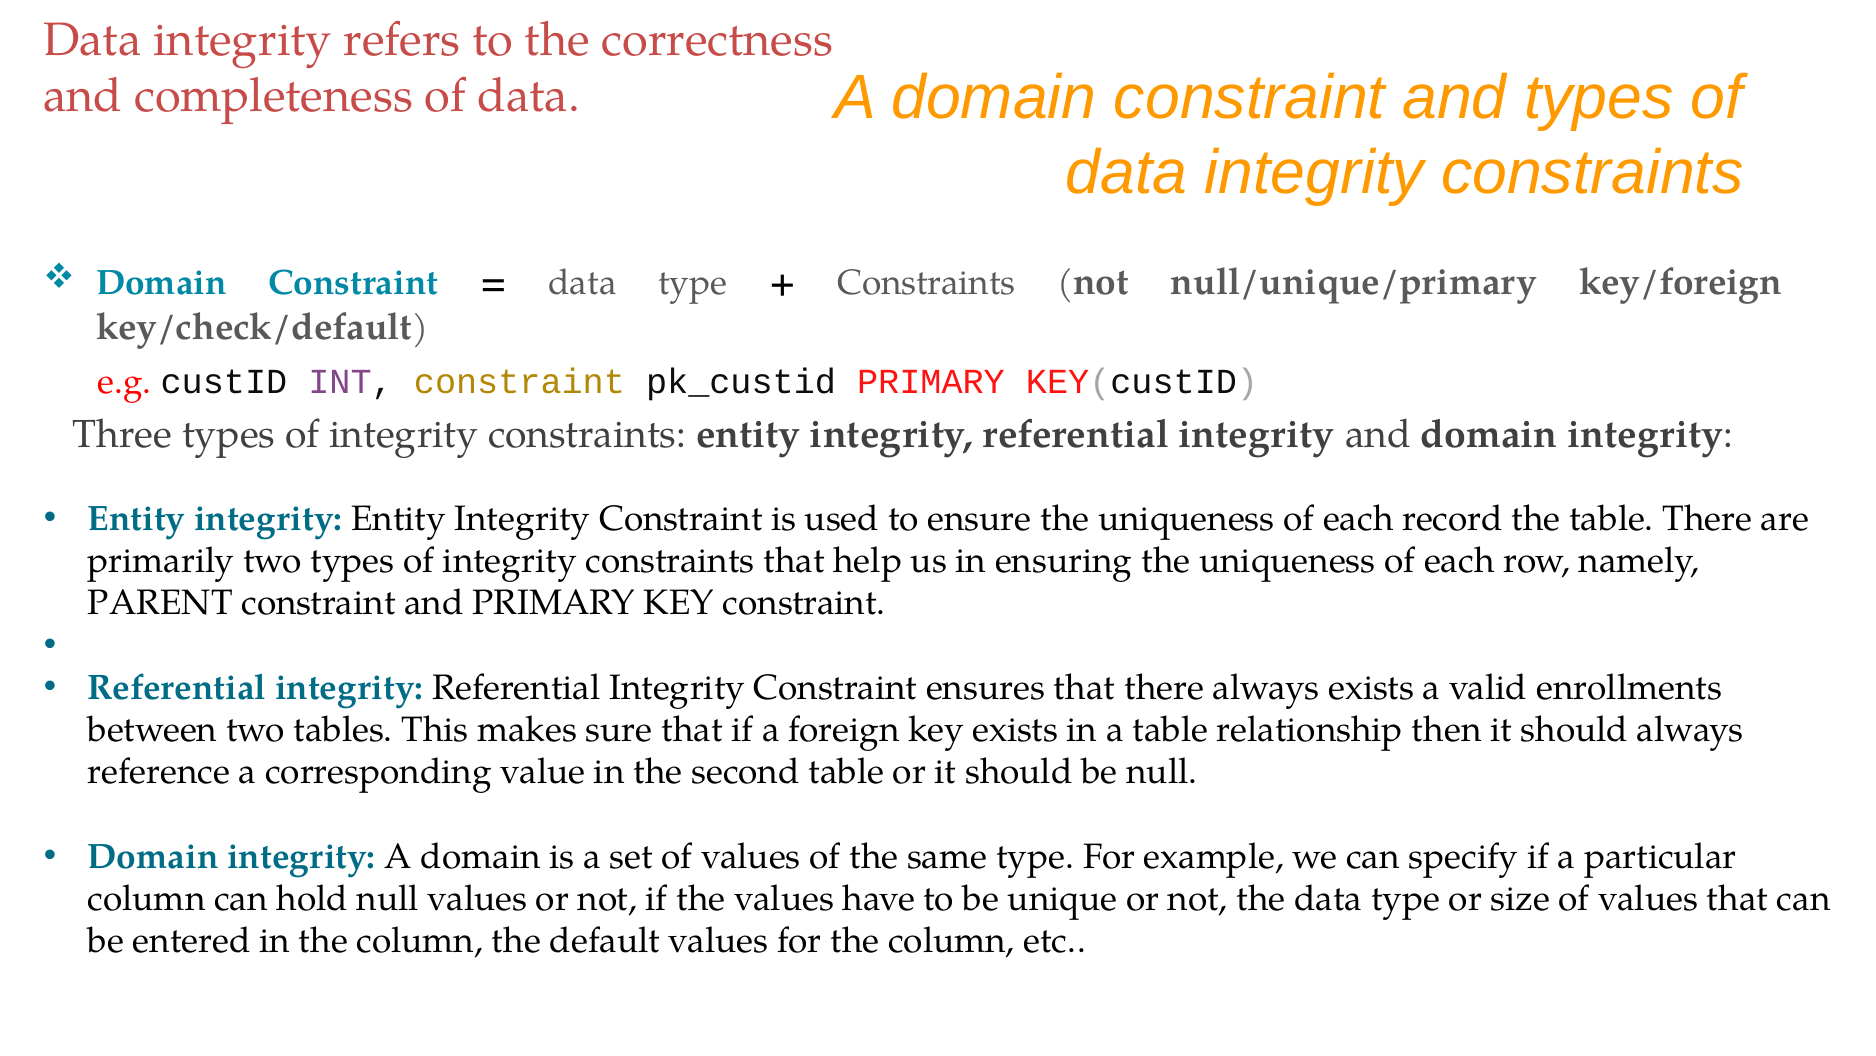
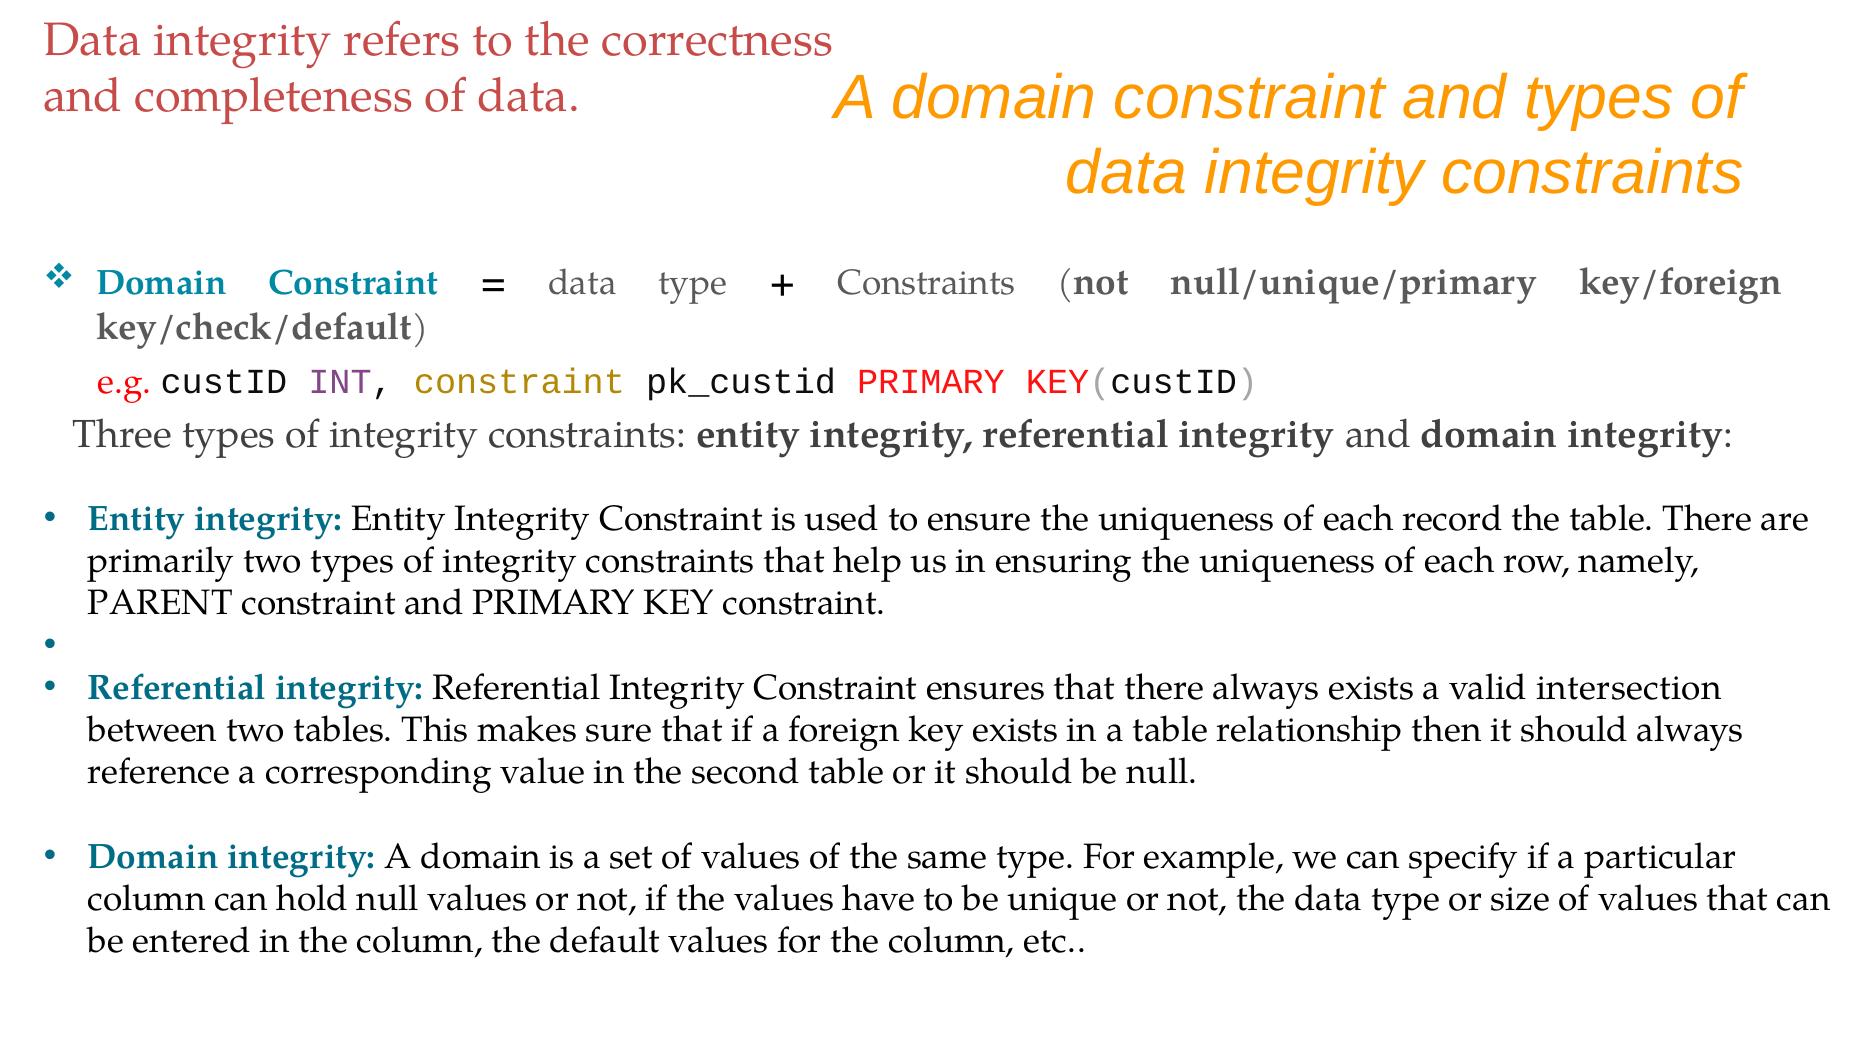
enrollments: enrollments -> intersection (1629, 687)
